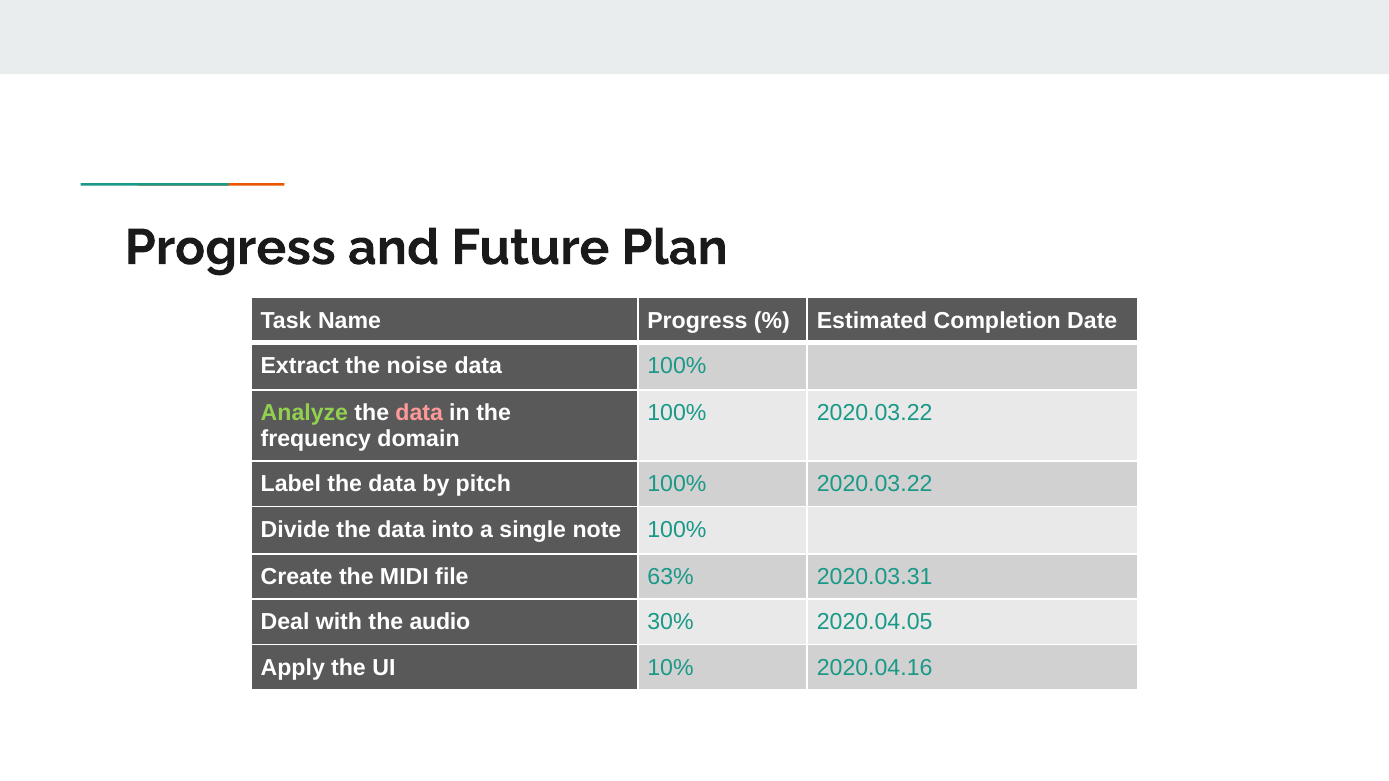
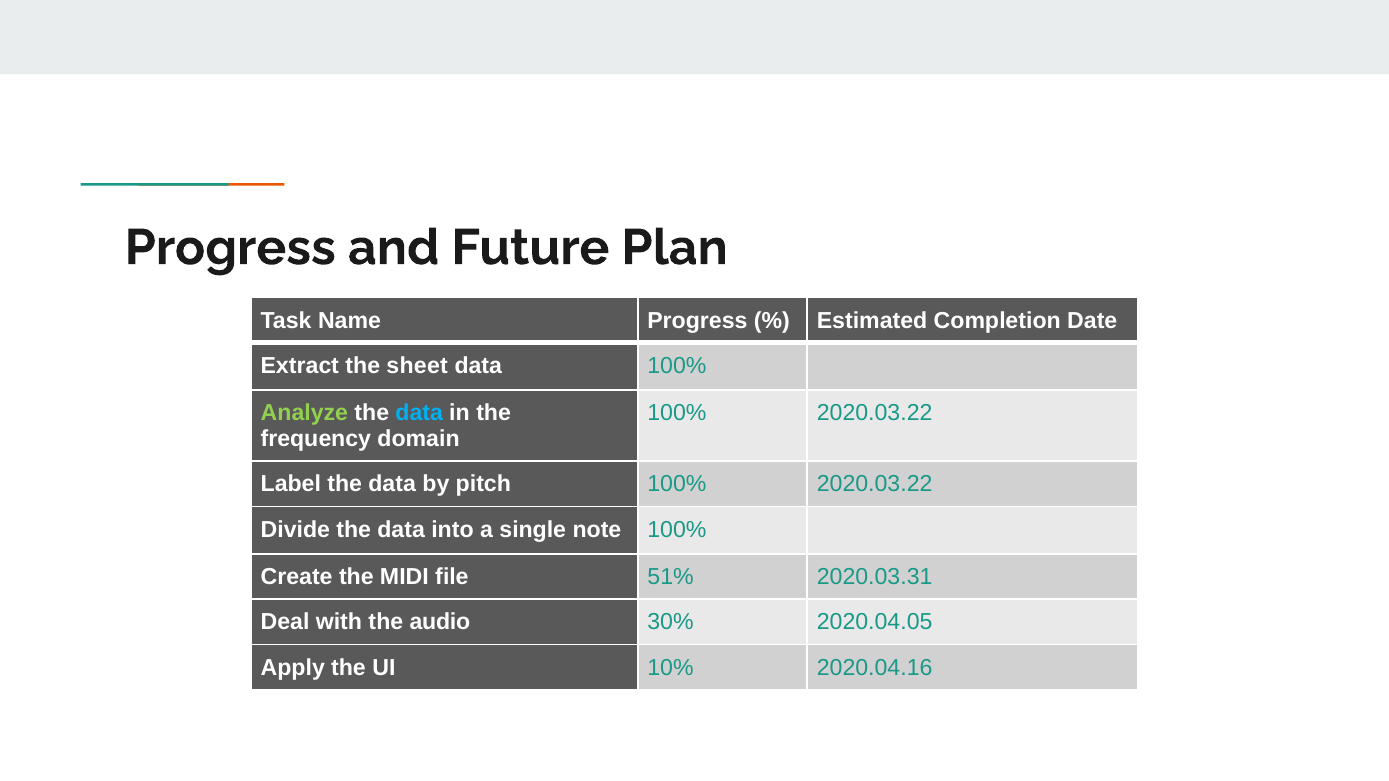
noise: noise -> sheet (417, 366)
data colour: pink -> light blue (419, 413)
63%: 63% -> 51% (671, 577)
